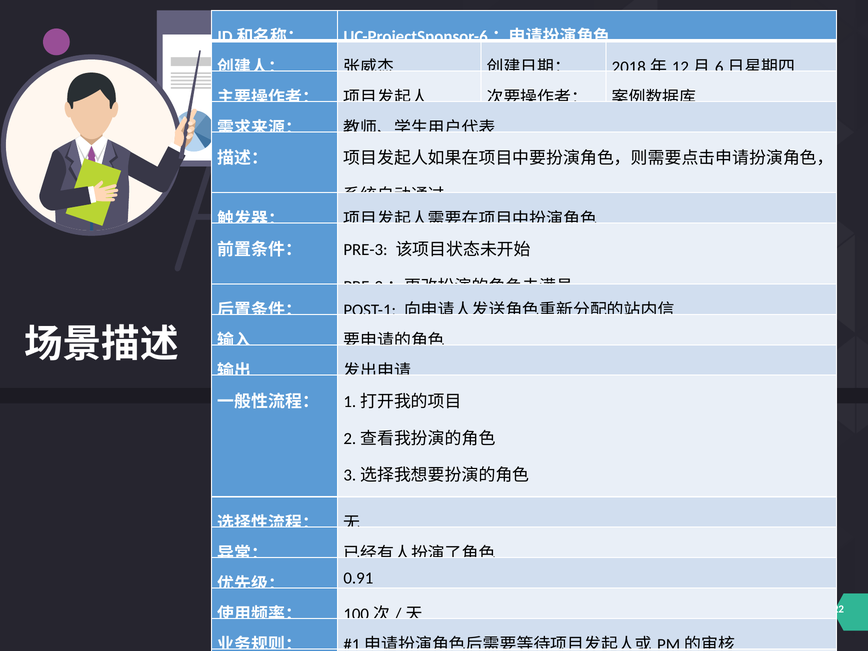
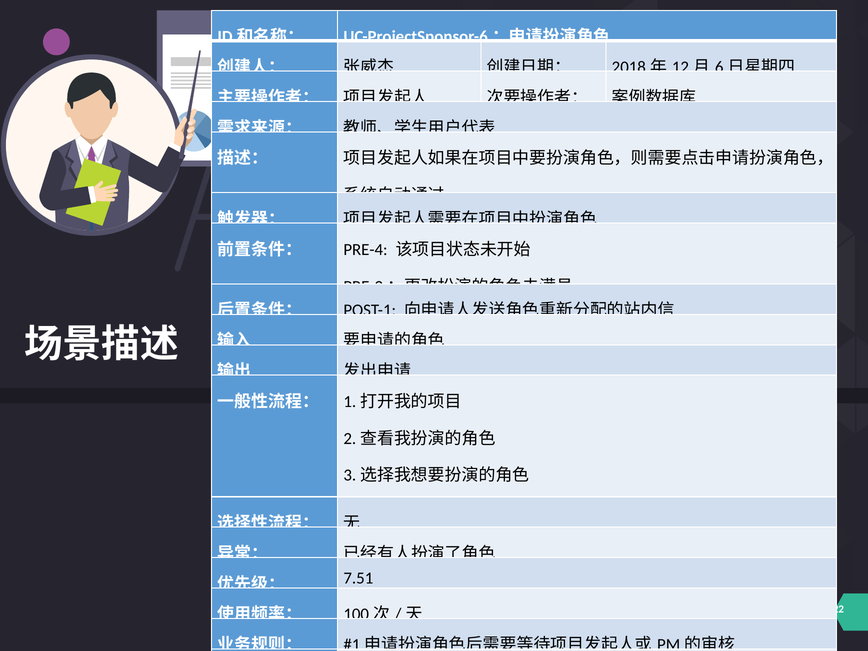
PRE-3: PRE-3 -> PRE-4 (365, 250)
0.91: 0.91 -> 7.51 (358, 578)
